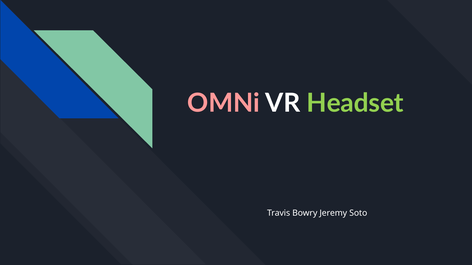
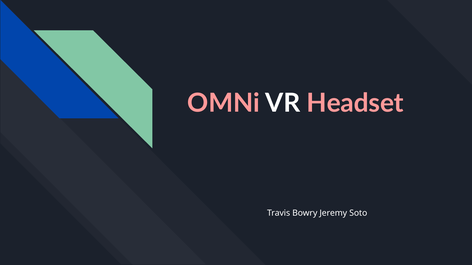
Headset colour: light green -> pink (355, 103)
